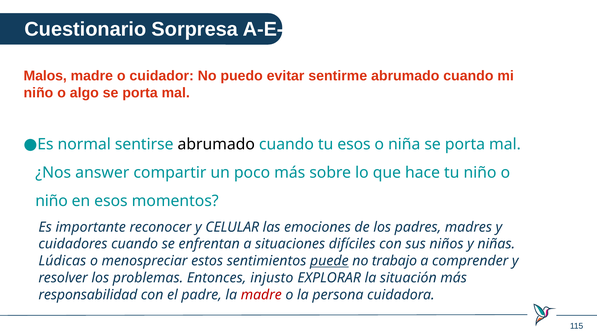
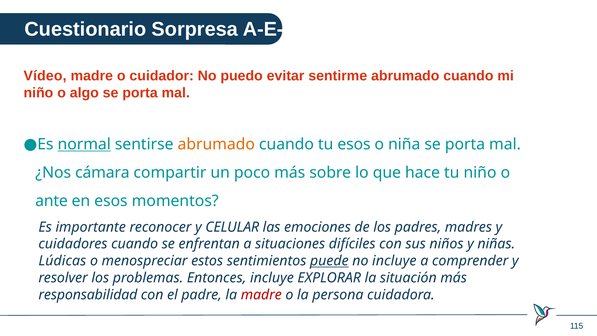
Malos: Malos -> Vídeo (45, 76)
normal underline: none -> present (84, 144)
abrumado colour: black -> orange (216, 144)
answer: answer -> cámara (102, 172)
niño: niño -> ante (52, 201)
no trabajo: trabajo -> incluye (394, 261)
Entonces injusto: injusto -> incluye (272, 278)
